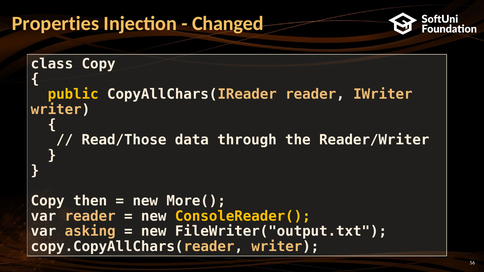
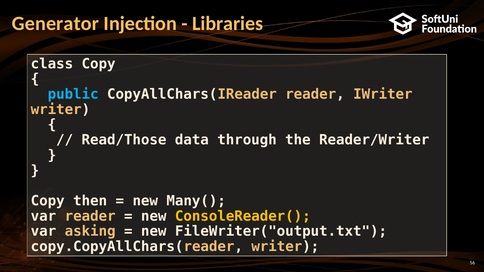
Properties: Properties -> Generator (55, 24)
Changed: Changed -> Libraries (228, 24)
public colour: yellow -> light blue (73, 94)
More(: More( -> Many( (196, 201)
